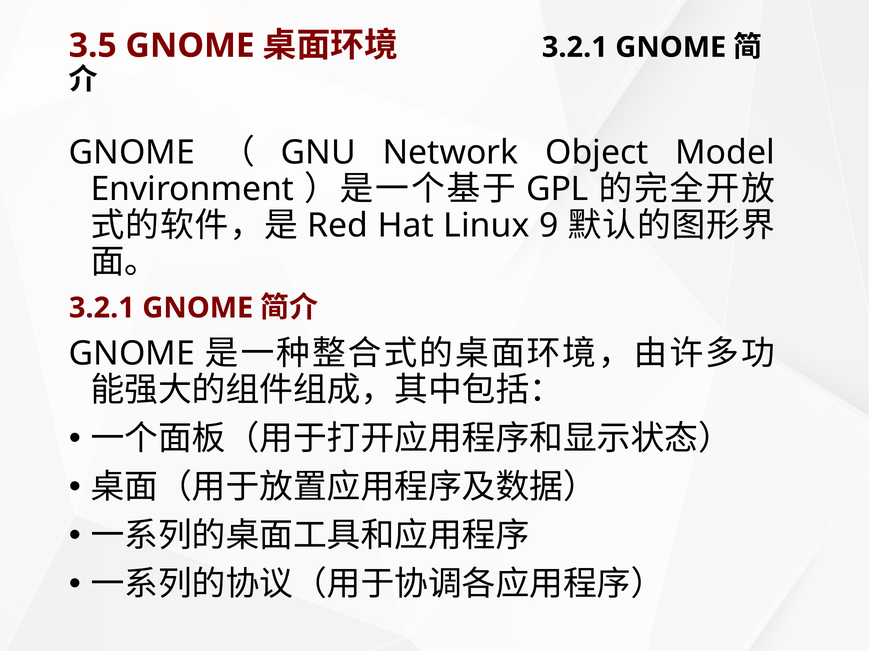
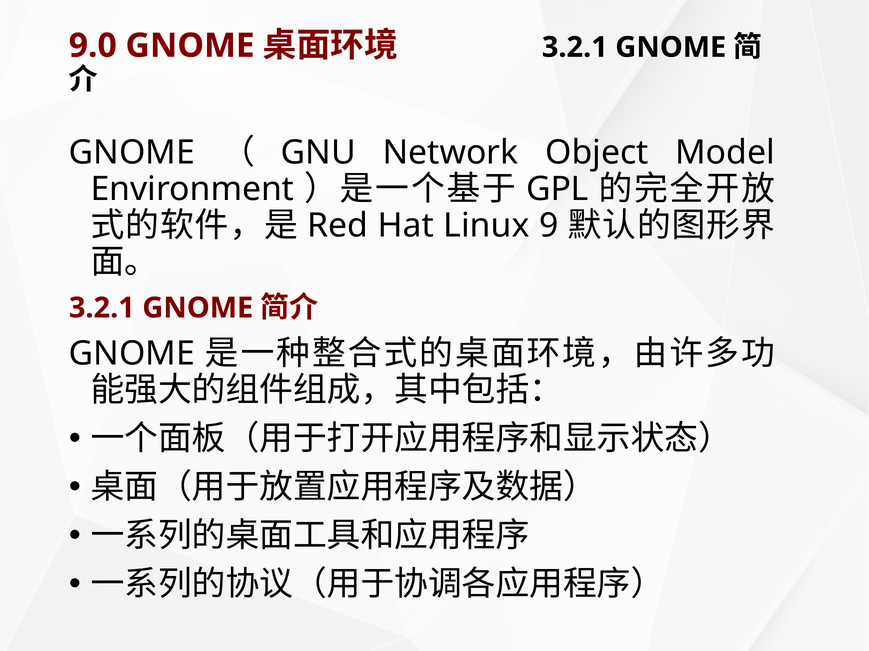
3.5: 3.5 -> 9.0 (93, 46)
